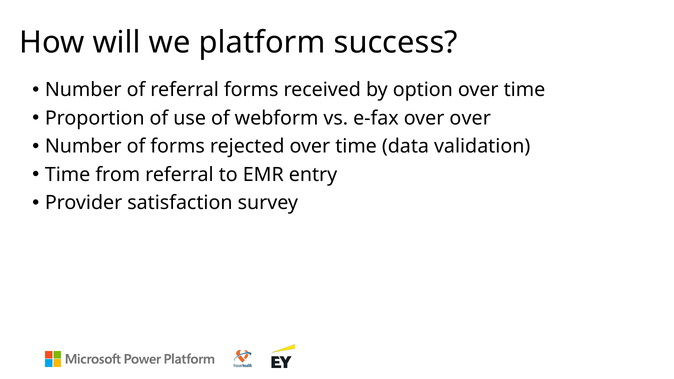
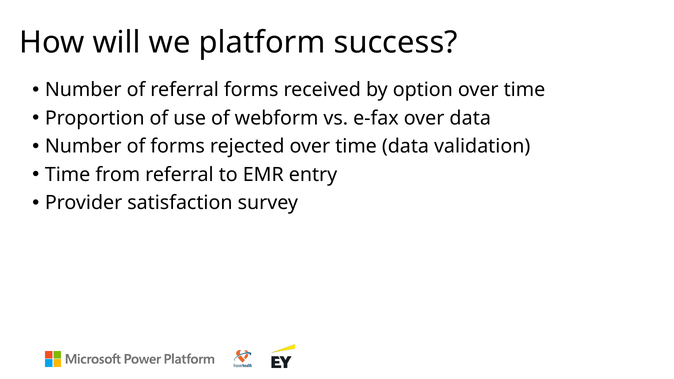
over over: over -> data (470, 118)
